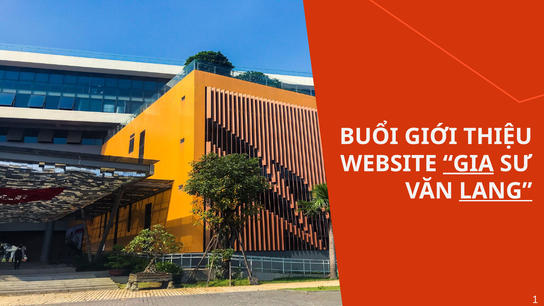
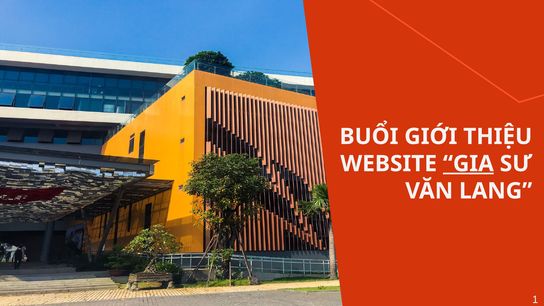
LANG underline: present -> none (496, 191)
